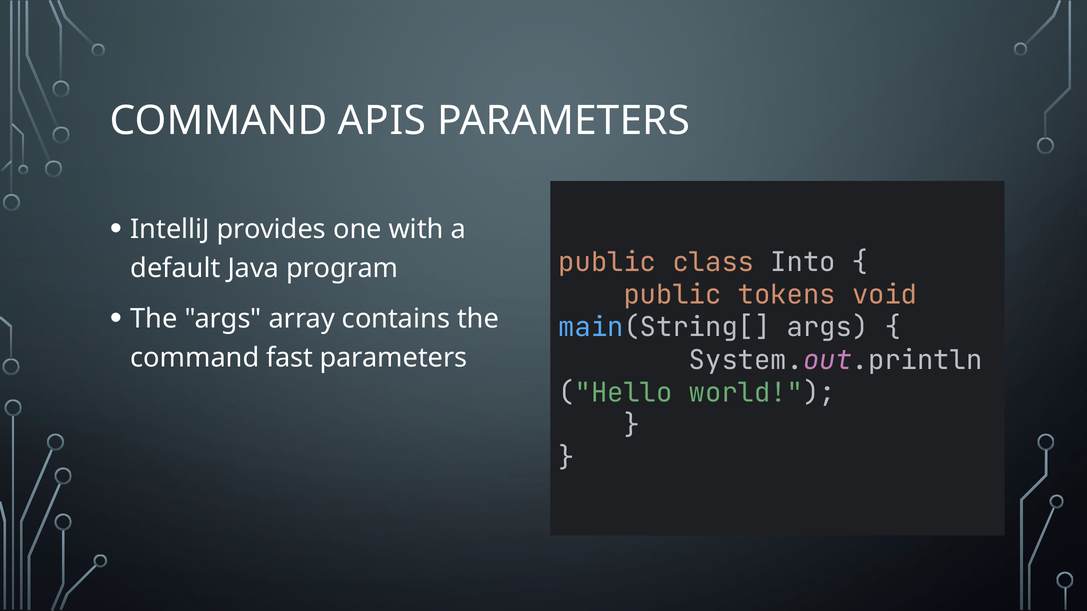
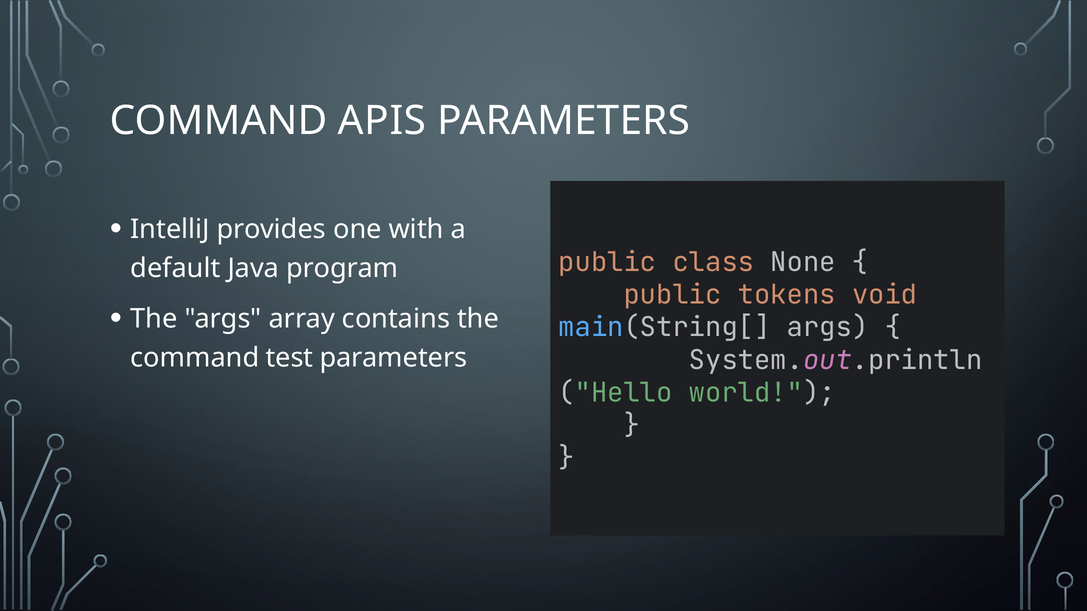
Into: Into -> None (803, 263)
fast: fast -> test (290, 358)
